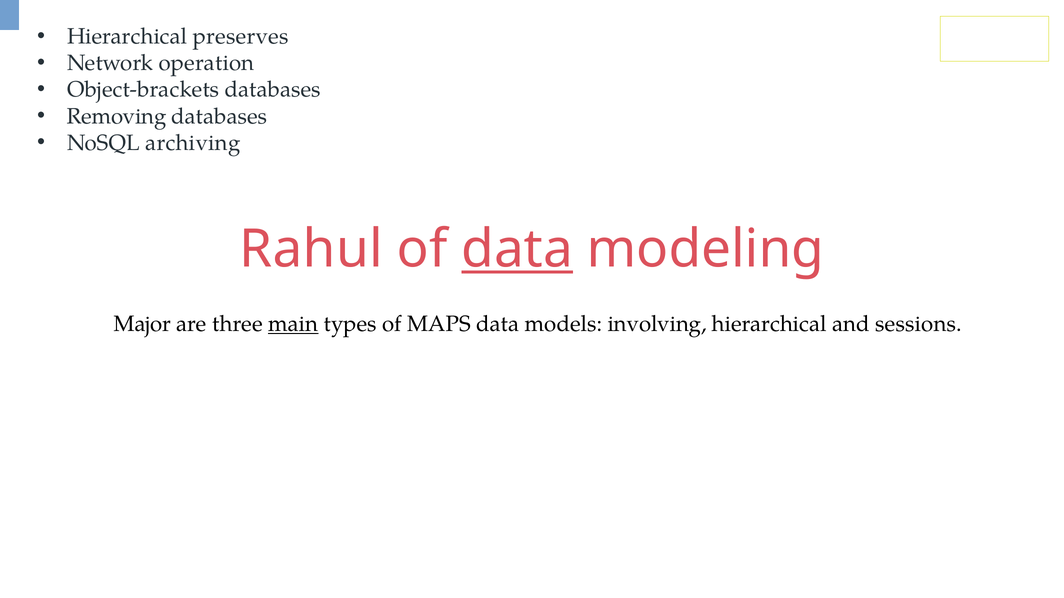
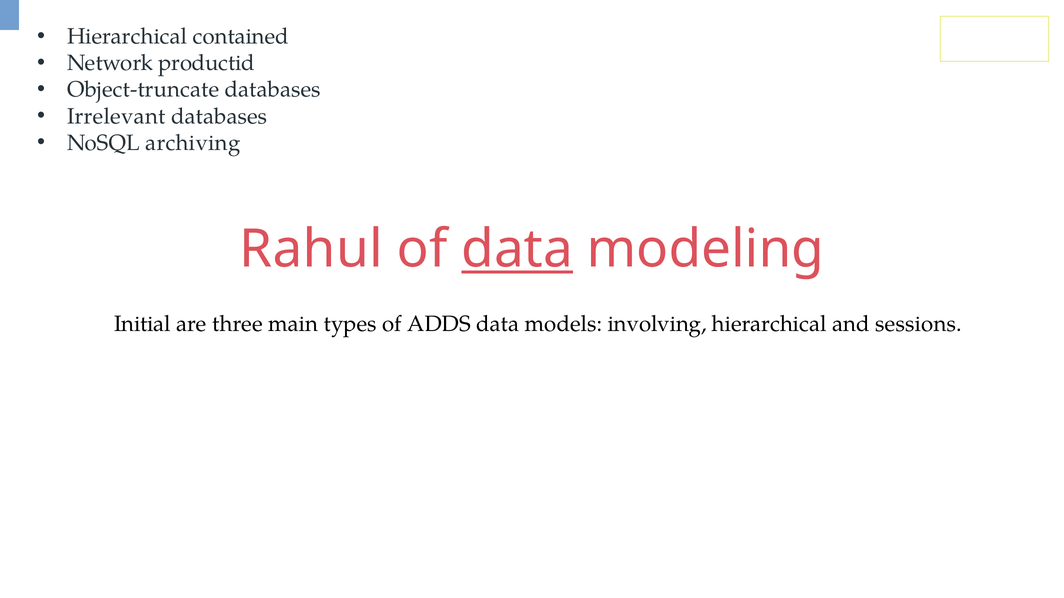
preserves: preserves -> contained (241, 37)
operation: operation -> productid (207, 63)
Object-brackets: Object-brackets -> Object-truncate (143, 90)
Removing: Removing -> Irrelevant (116, 116)
Major: Major -> Initial (142, 324)
main underline: present -> none (293, 324)
MAPS: MAPS -> ADDS (439, 324)
